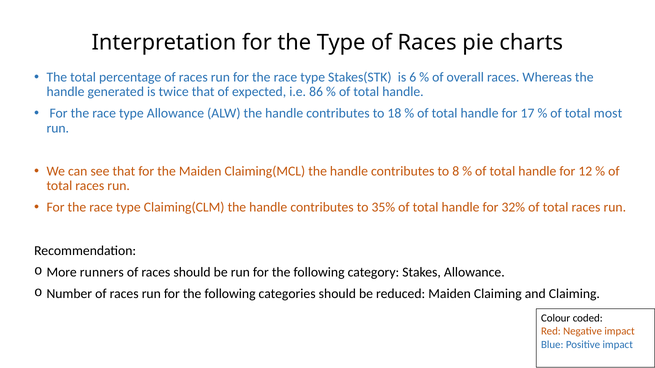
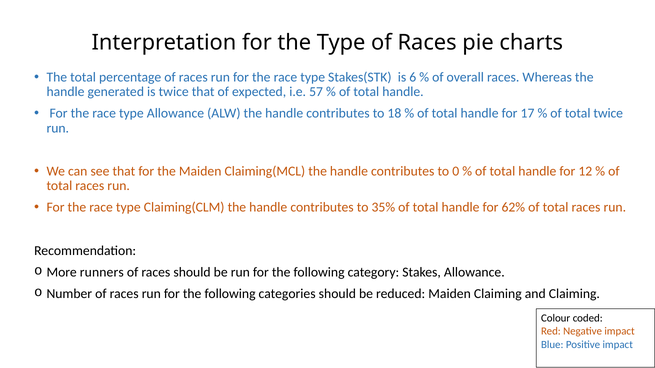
86: 86 -> 57 (316, 92)
total most: most -> twice (608, 114)
8: 8 -> 0 (456, 171)
32%: 32% -> 62% (513, 208)
